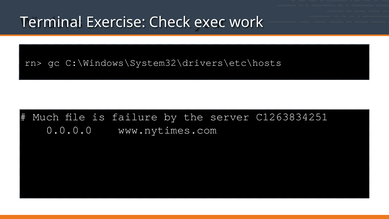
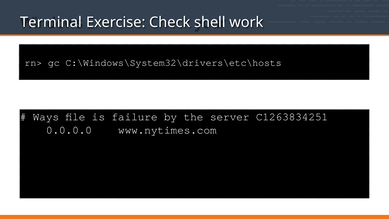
exec: exec -> shell (210, 22)
Much: Much -> Ways (46, 117)
